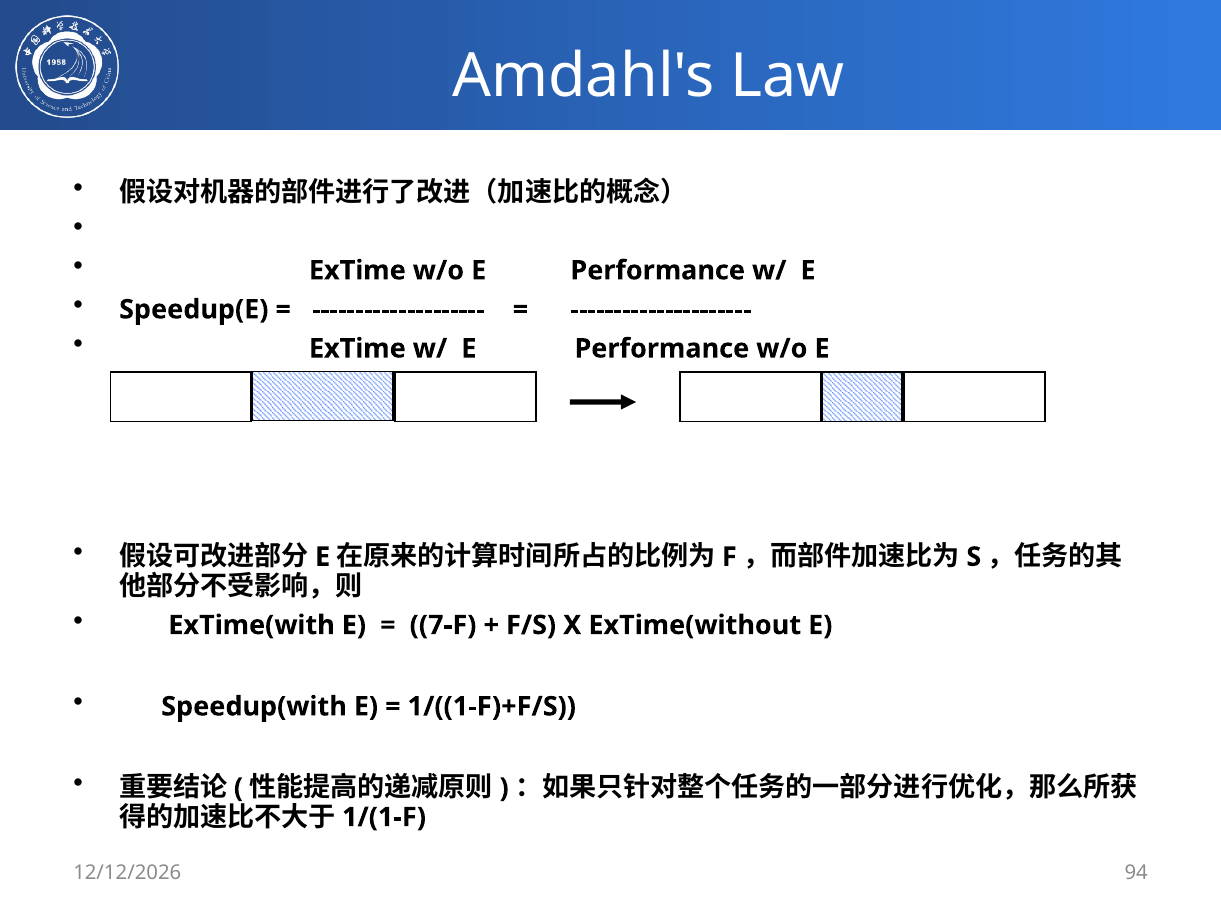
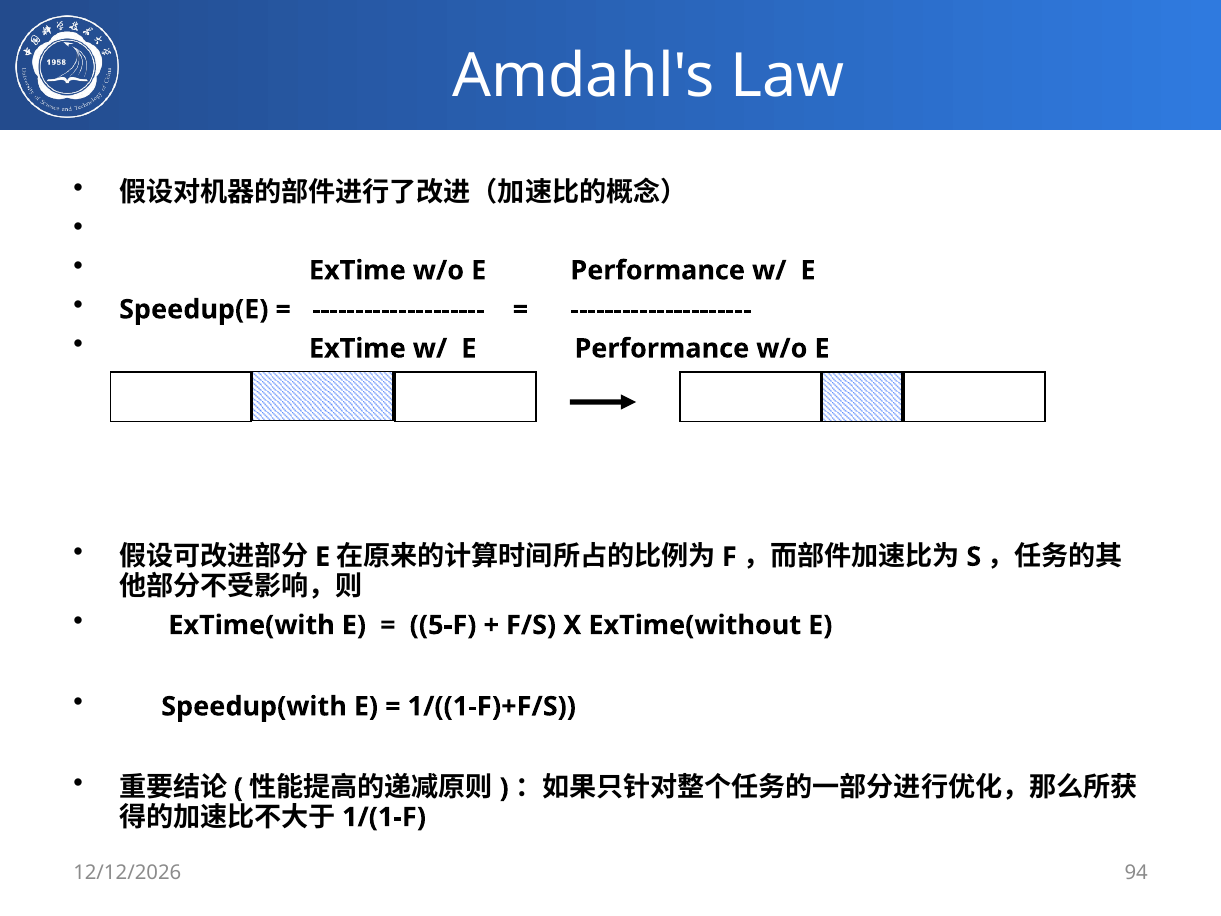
7-F: 7-F -> 5-F (443, 625)
